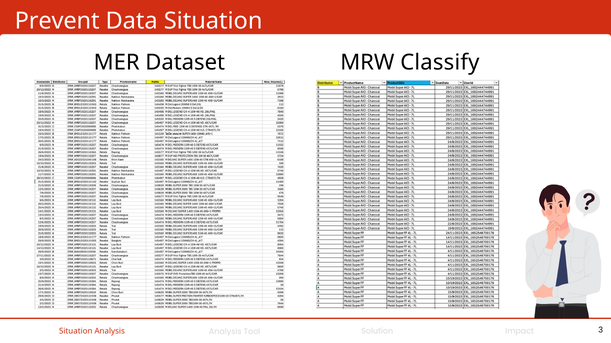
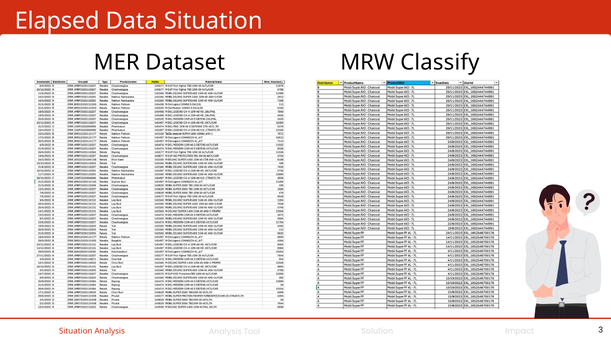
Prevent: Prevent -> Elapsed (57, 21)
